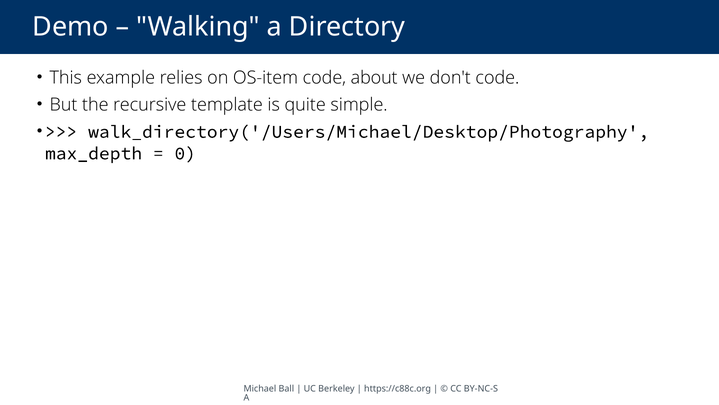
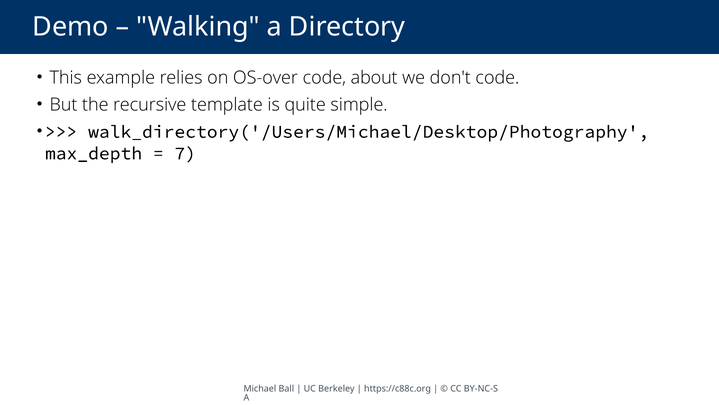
OS-item: OS-item -> OS-over (265, 78)
0: 0 -> 7 (185, 153)
